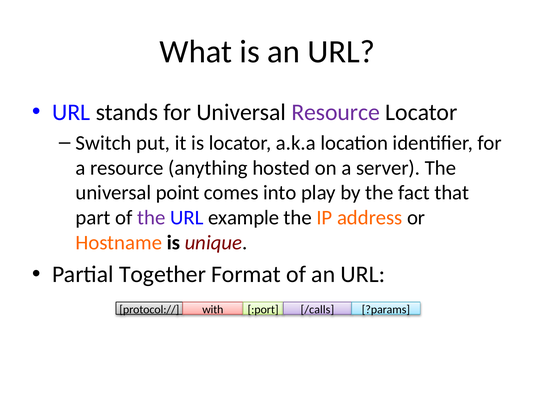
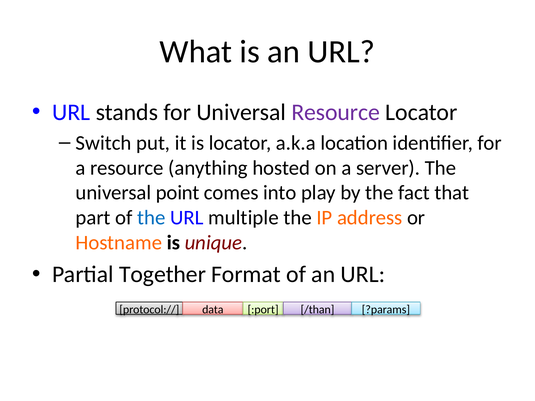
the colour: purple -> blue (151, 218)
example: example -> multiple (243, 218)
with: with -> data (213, 310)
/calls: /calls -> /than (317, 310)
